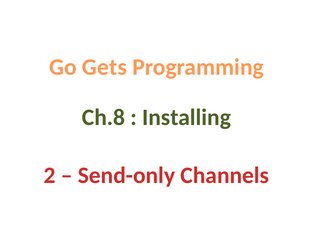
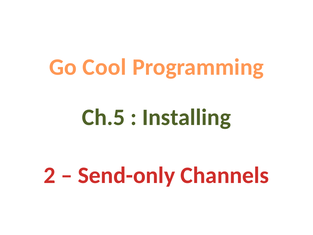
Gets: Gets -> Cool (104, 67)
Ch.8: Ch.8 -> Ch.5 (104, 117)
